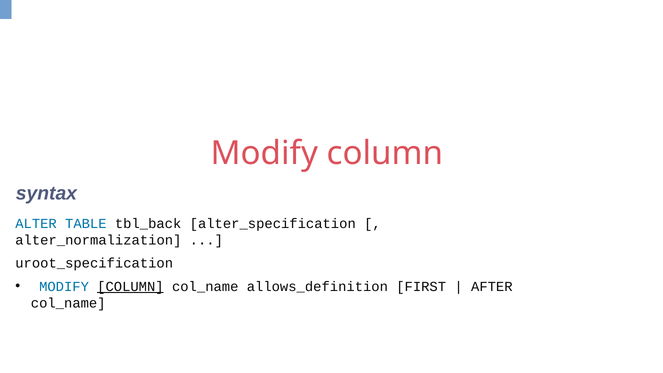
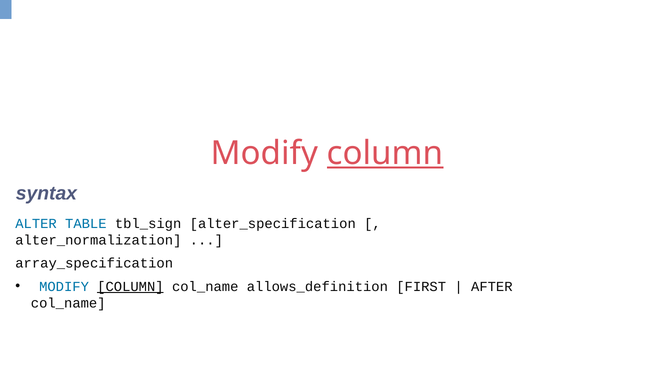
column underline: none -> present (385, 153)
tbl_back: tbl_back -> tbl_sign (148, 224)
uroot_specification: uroot_specification -> array_specification (94, 263)
